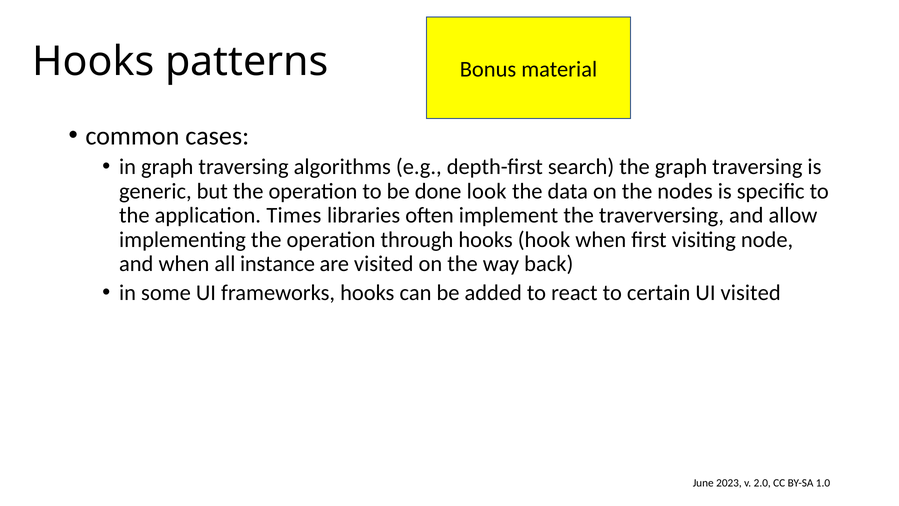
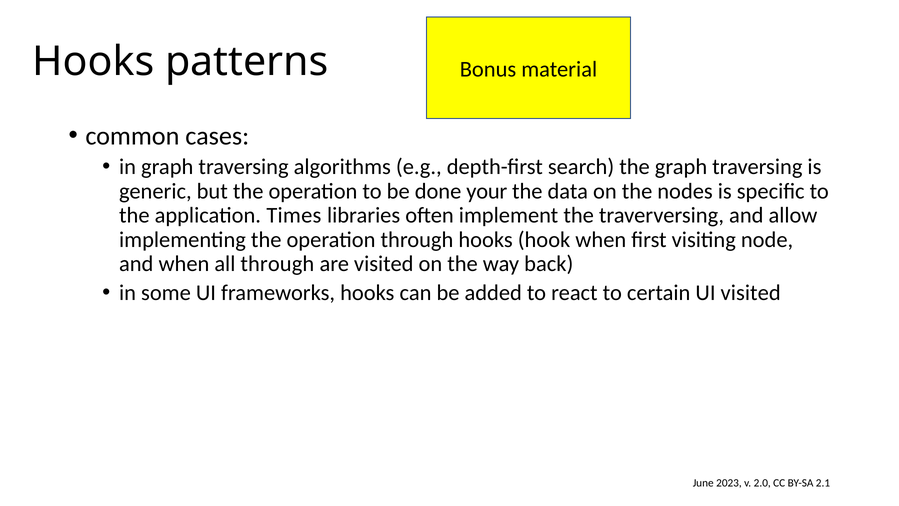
look: look -> your (487, 191)
all instance: instance -> through (277, 264)
1.0: 1.0 -> 2.1 (823, 483)
